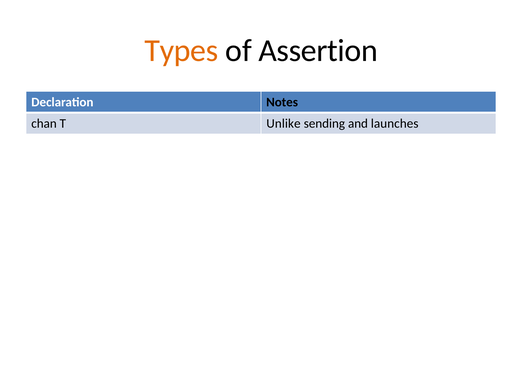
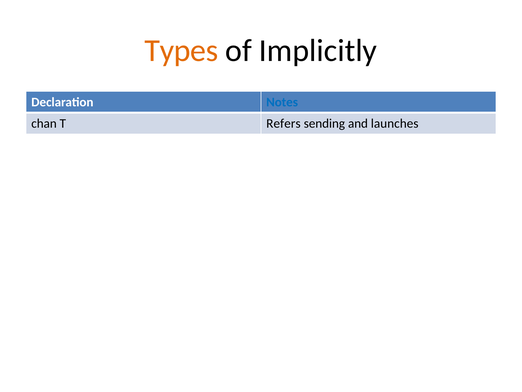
Assertion: Assertion -> Implicitly (318, 51)
Notes colour: black -> blue (282, 102)
Unlike: Unlike -> Refers (283, 123)
